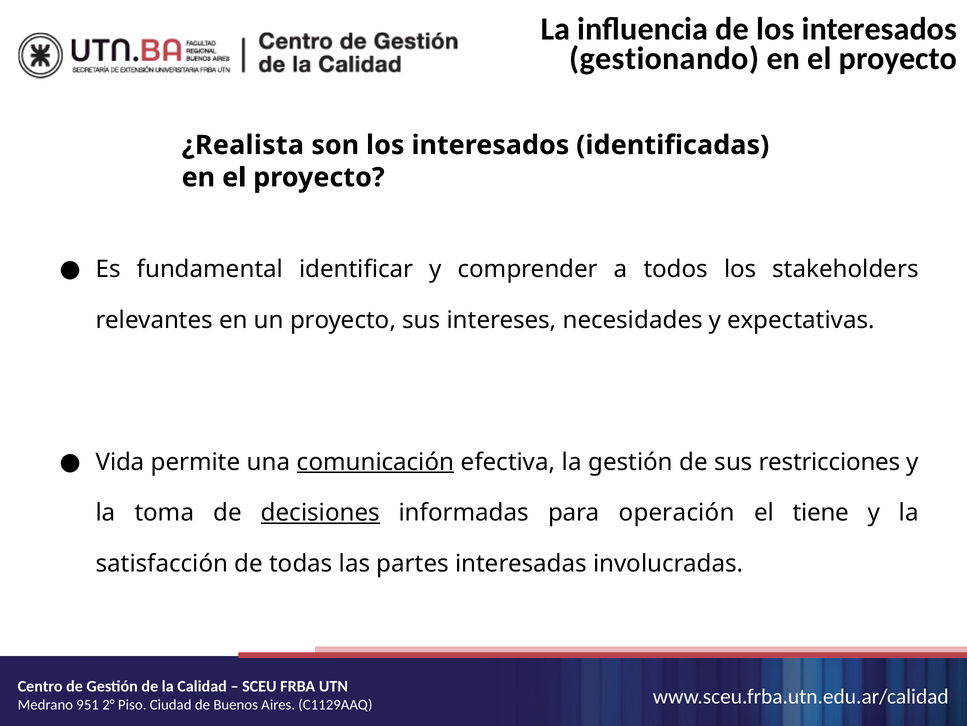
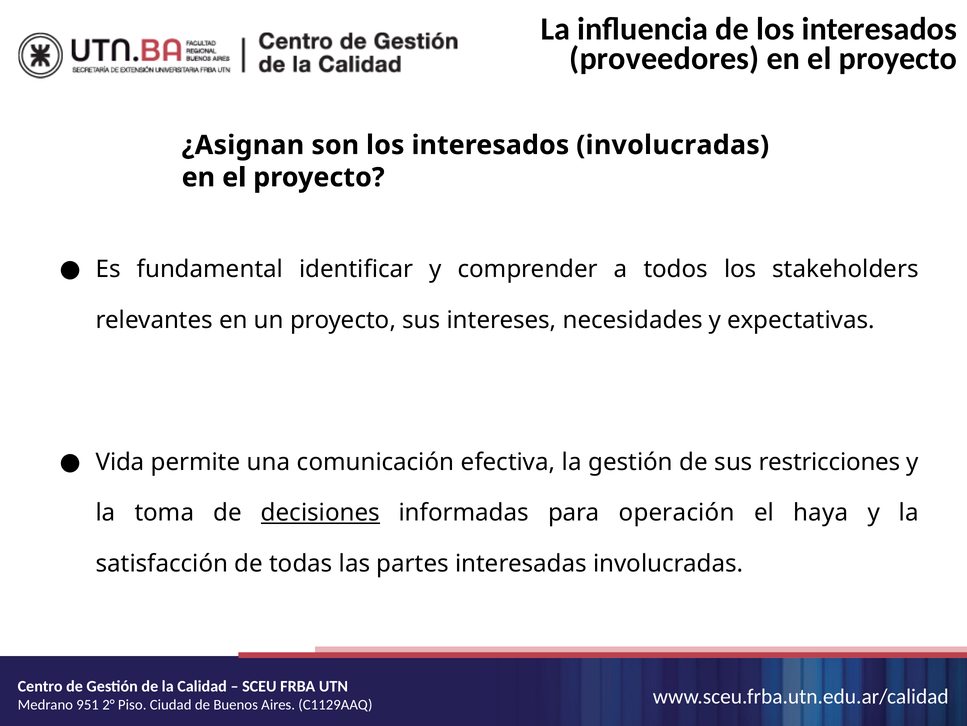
gestionando: gestionando -> proveedores (664, 58)
¿Realista: ¿Realista -> ¿Asignan (243, 145)
interesados identificadas: identificadas -> involucradas (673, 145)
comunicación underline: present -> none (376, 462)
tiene: tiene -> haya (821, 512)
